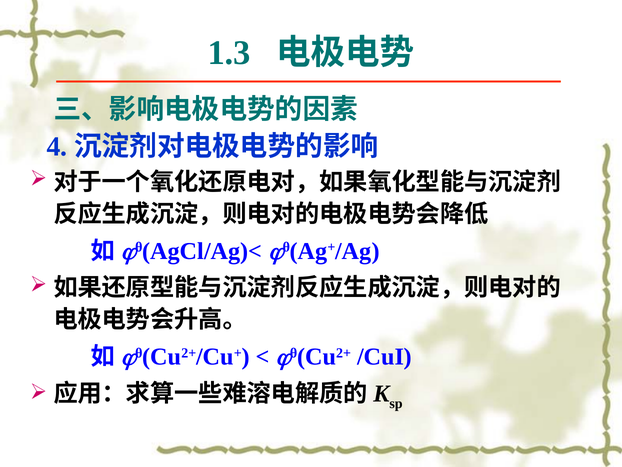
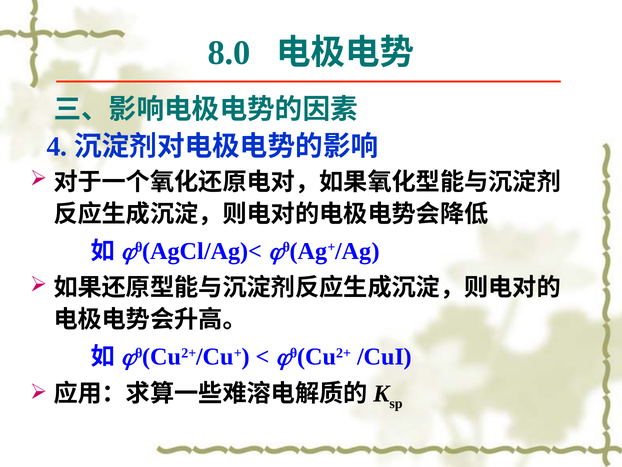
1.3: 1.3 -> 8.0 (229, 53)
